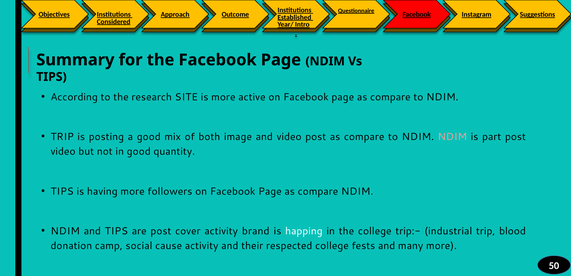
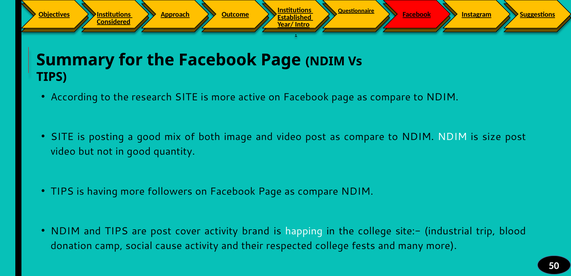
TRIP: TRIP -> SITE (62, 137)
NDIM colour: pink -> white (452, 137)
part: part -> size (492, 137)
trip:-: trip:- -> site:- (408, 231)
